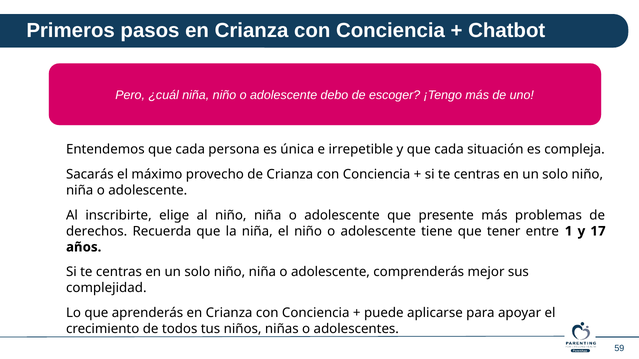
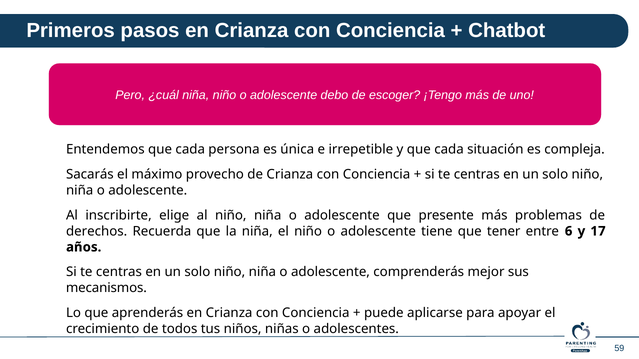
1: 1 -> 6 (569, 231)
complejidad: complejidad -> mecanismos (106, 288)
